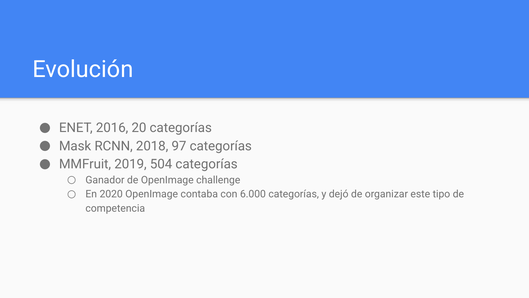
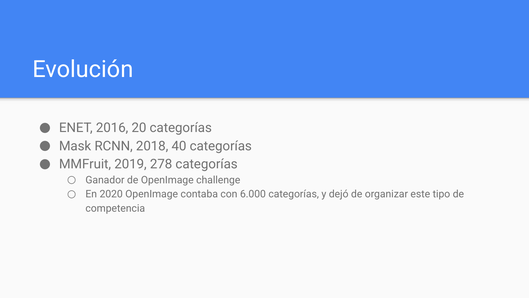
97: 97 -> 40 (179, 146)
504: 504 -> 278 (161, 164)
